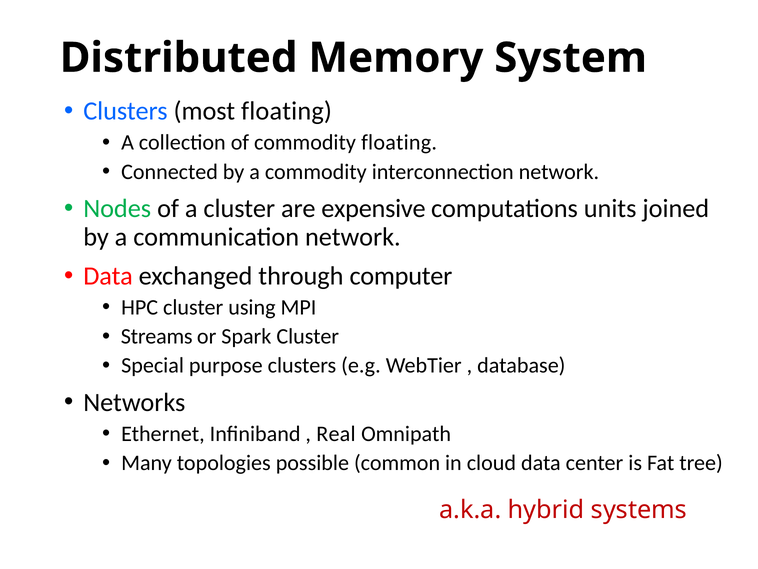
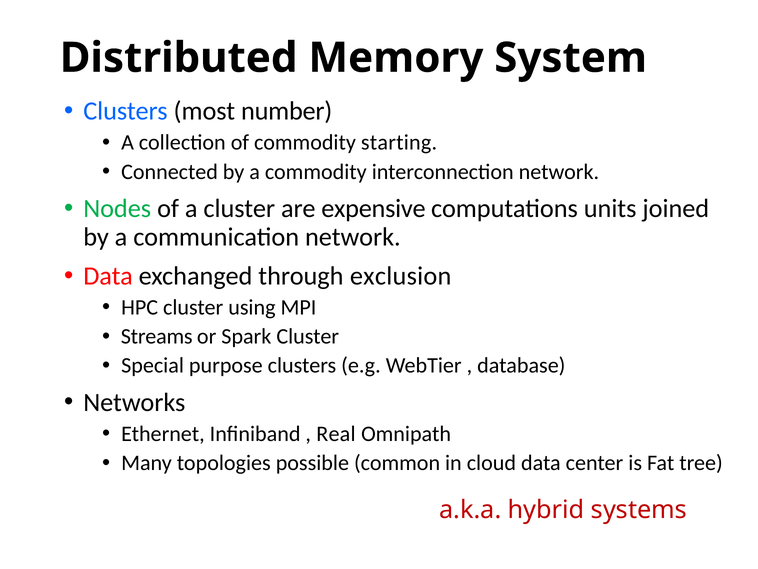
most floating: floating -> number (287, 111)
commodity floating: floating -> starting (399, 143)
computer: computer -> exclusion (401, 276)
